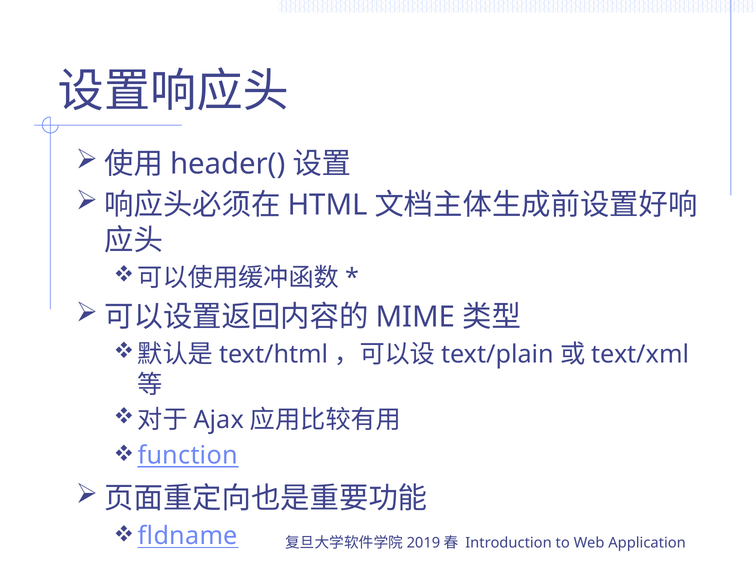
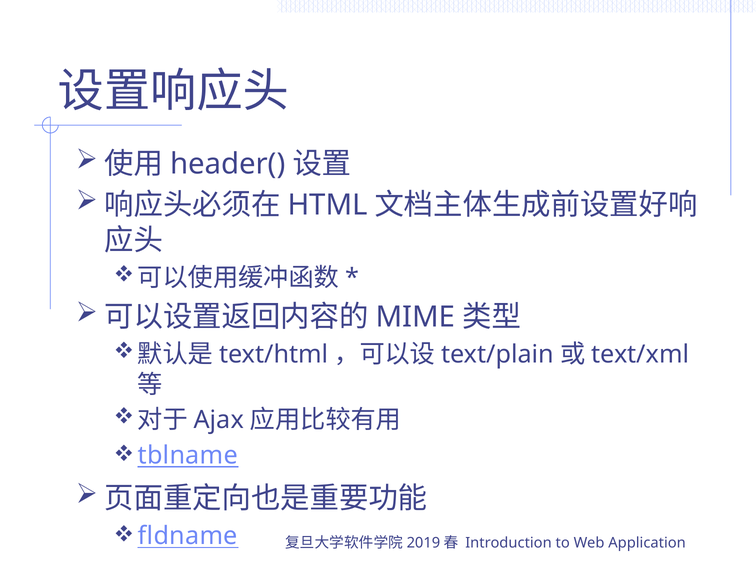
function: function -> tblname (188, 455)
